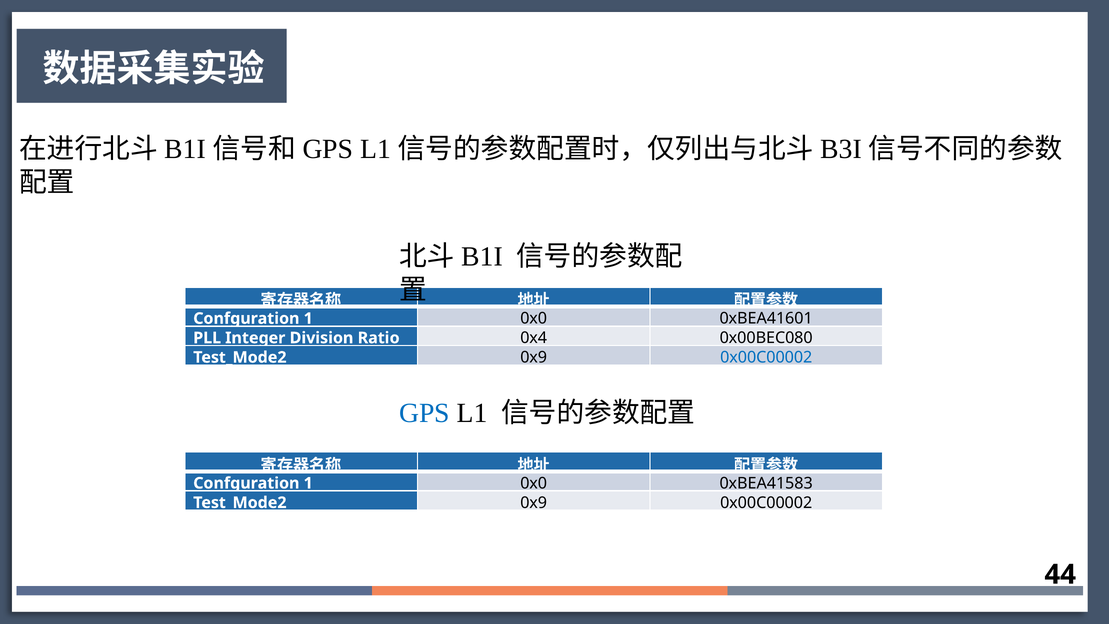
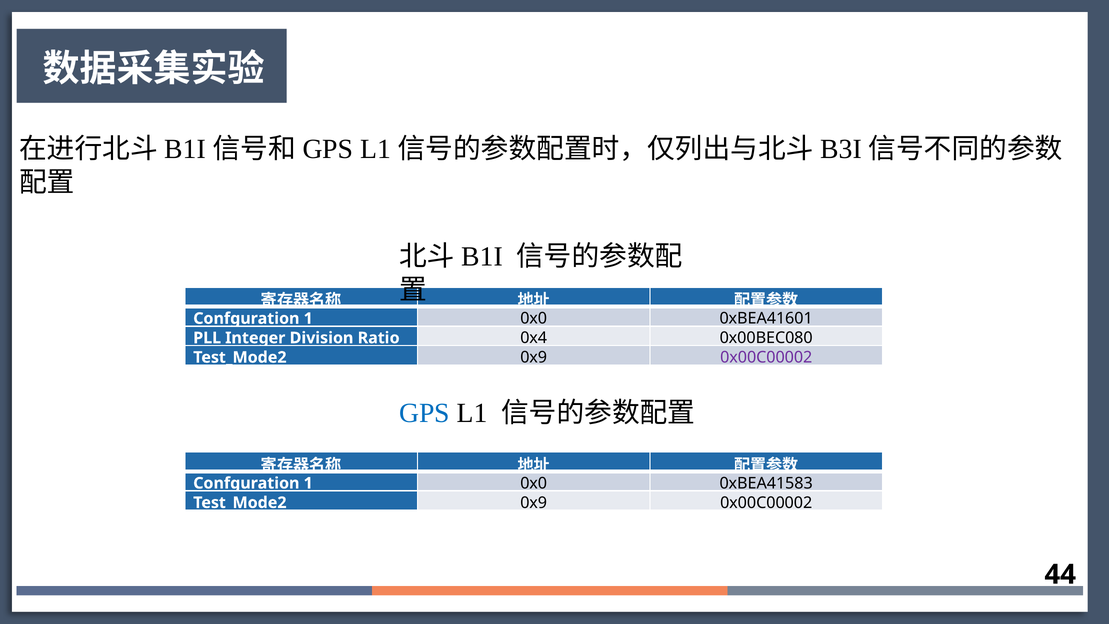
0x00C00002 colour: blue -> purple (766, 357)
